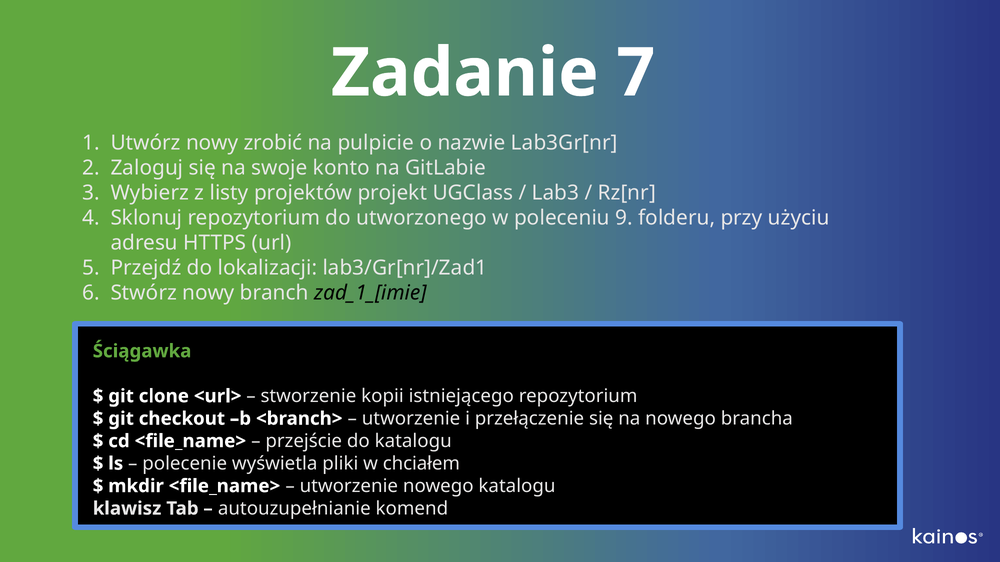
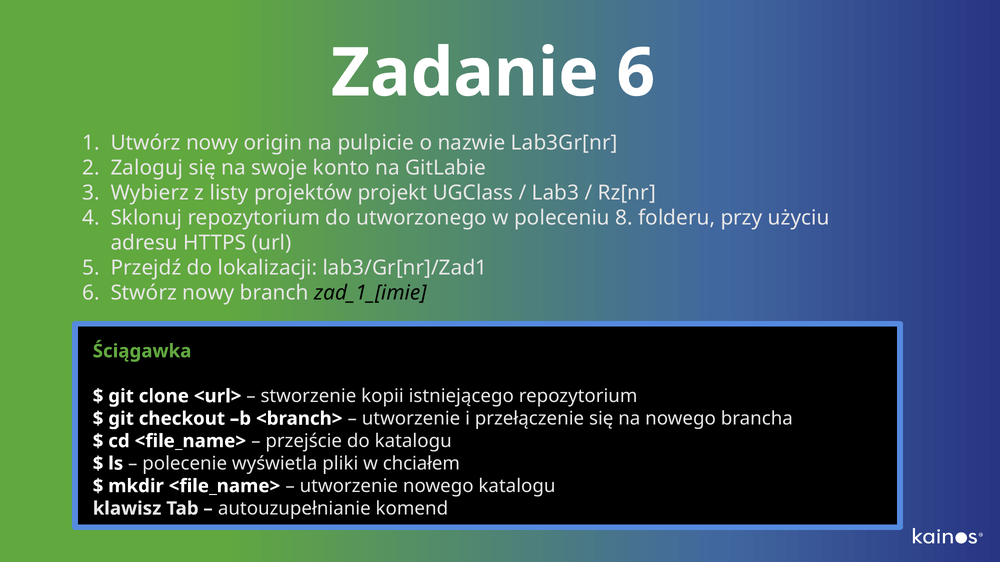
Zadanie 7: 7 -> 6 (636, 73)
zrobić: zrobić -> origin (273, 143)
9: 9 -> 8 (624, 218)
